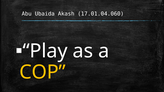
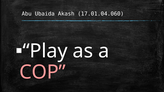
COP colour: yellow -> pink (42, 72)
